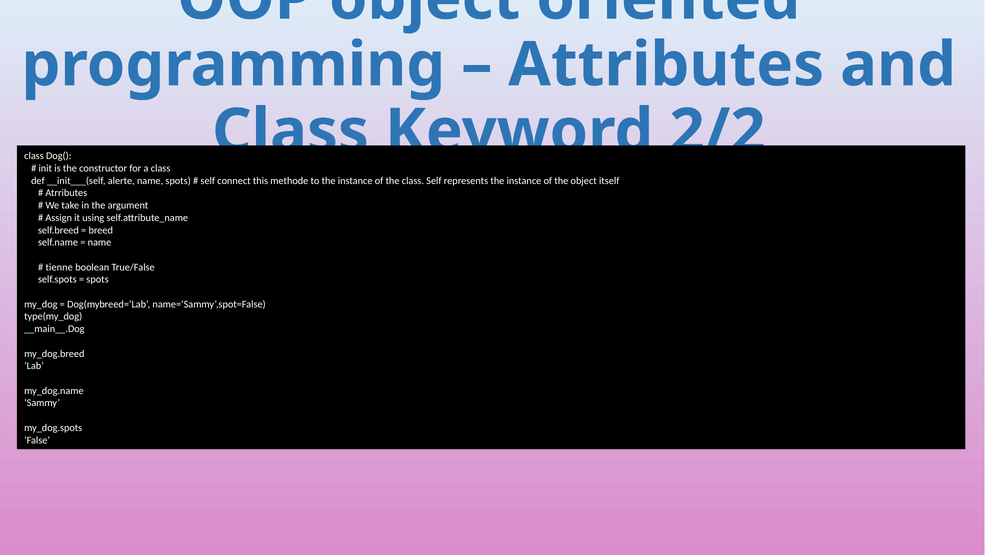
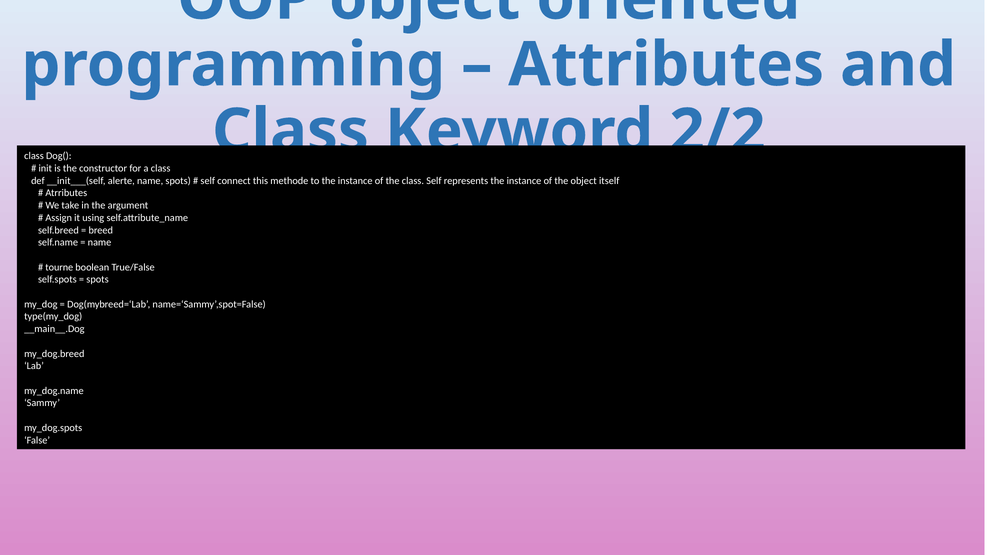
tienne: tienne -> tourne (59, 267)
